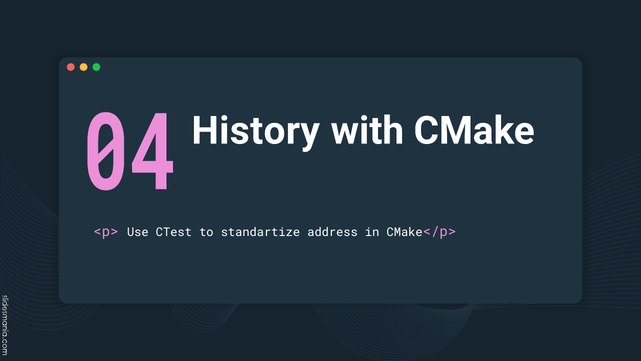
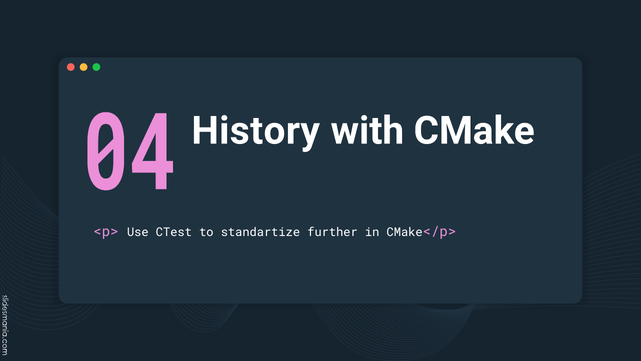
address: address -> further (333, 232)
